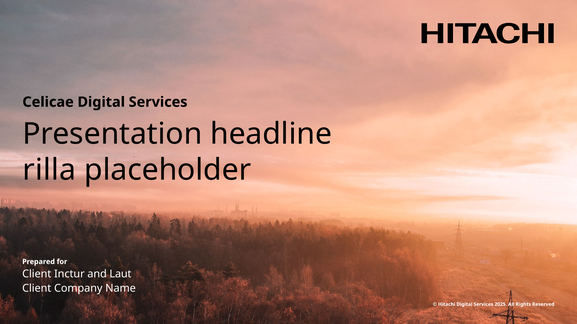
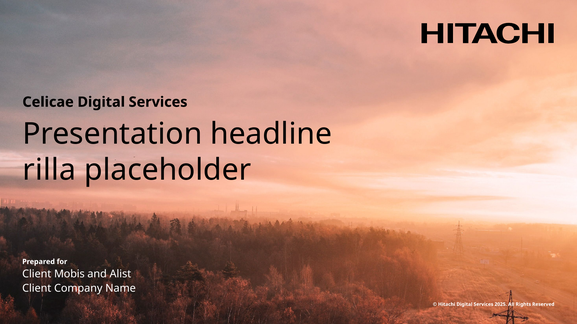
Inctur: Inctur -> Mobis (69, 274)
Laut: Laut -> Alist (120, 274)
